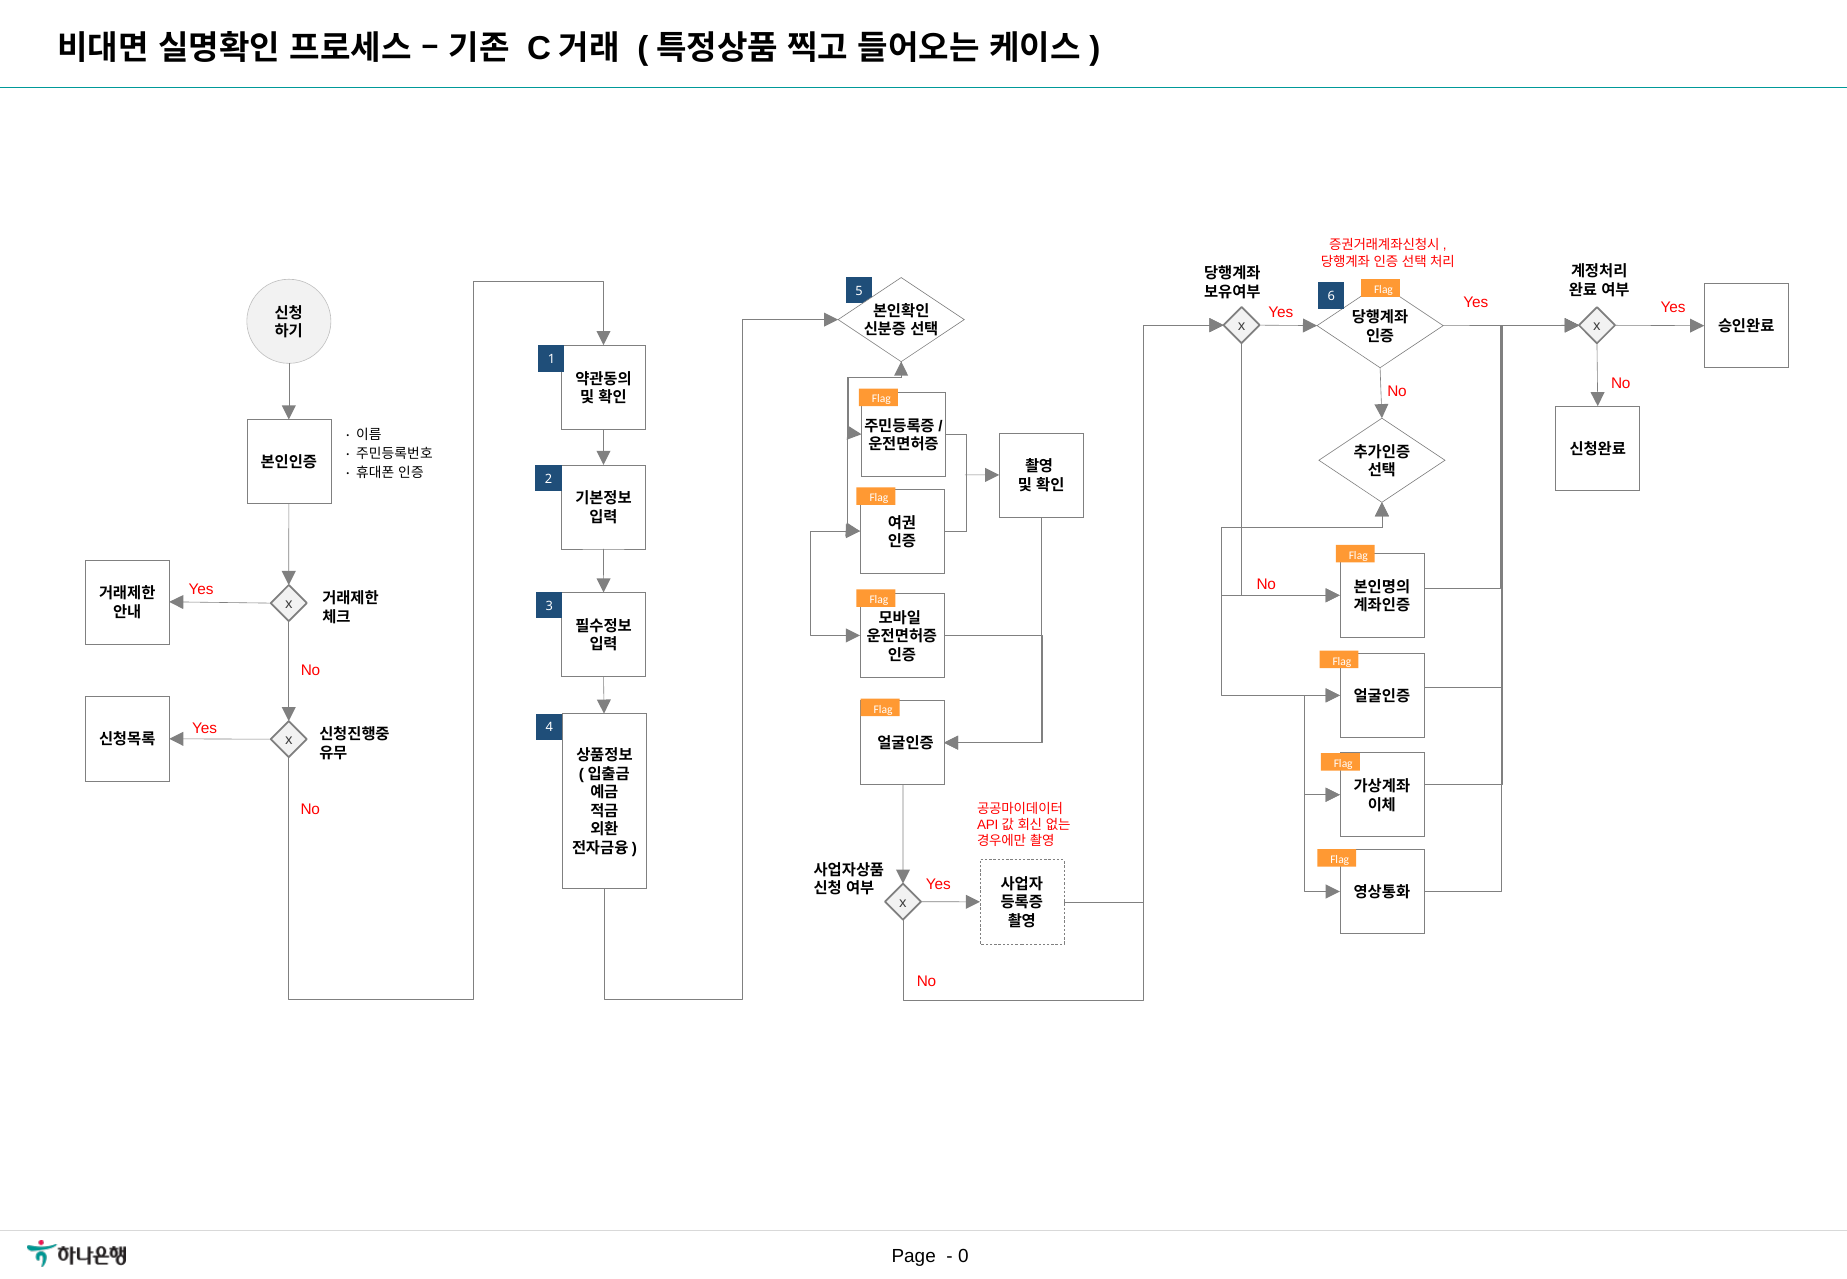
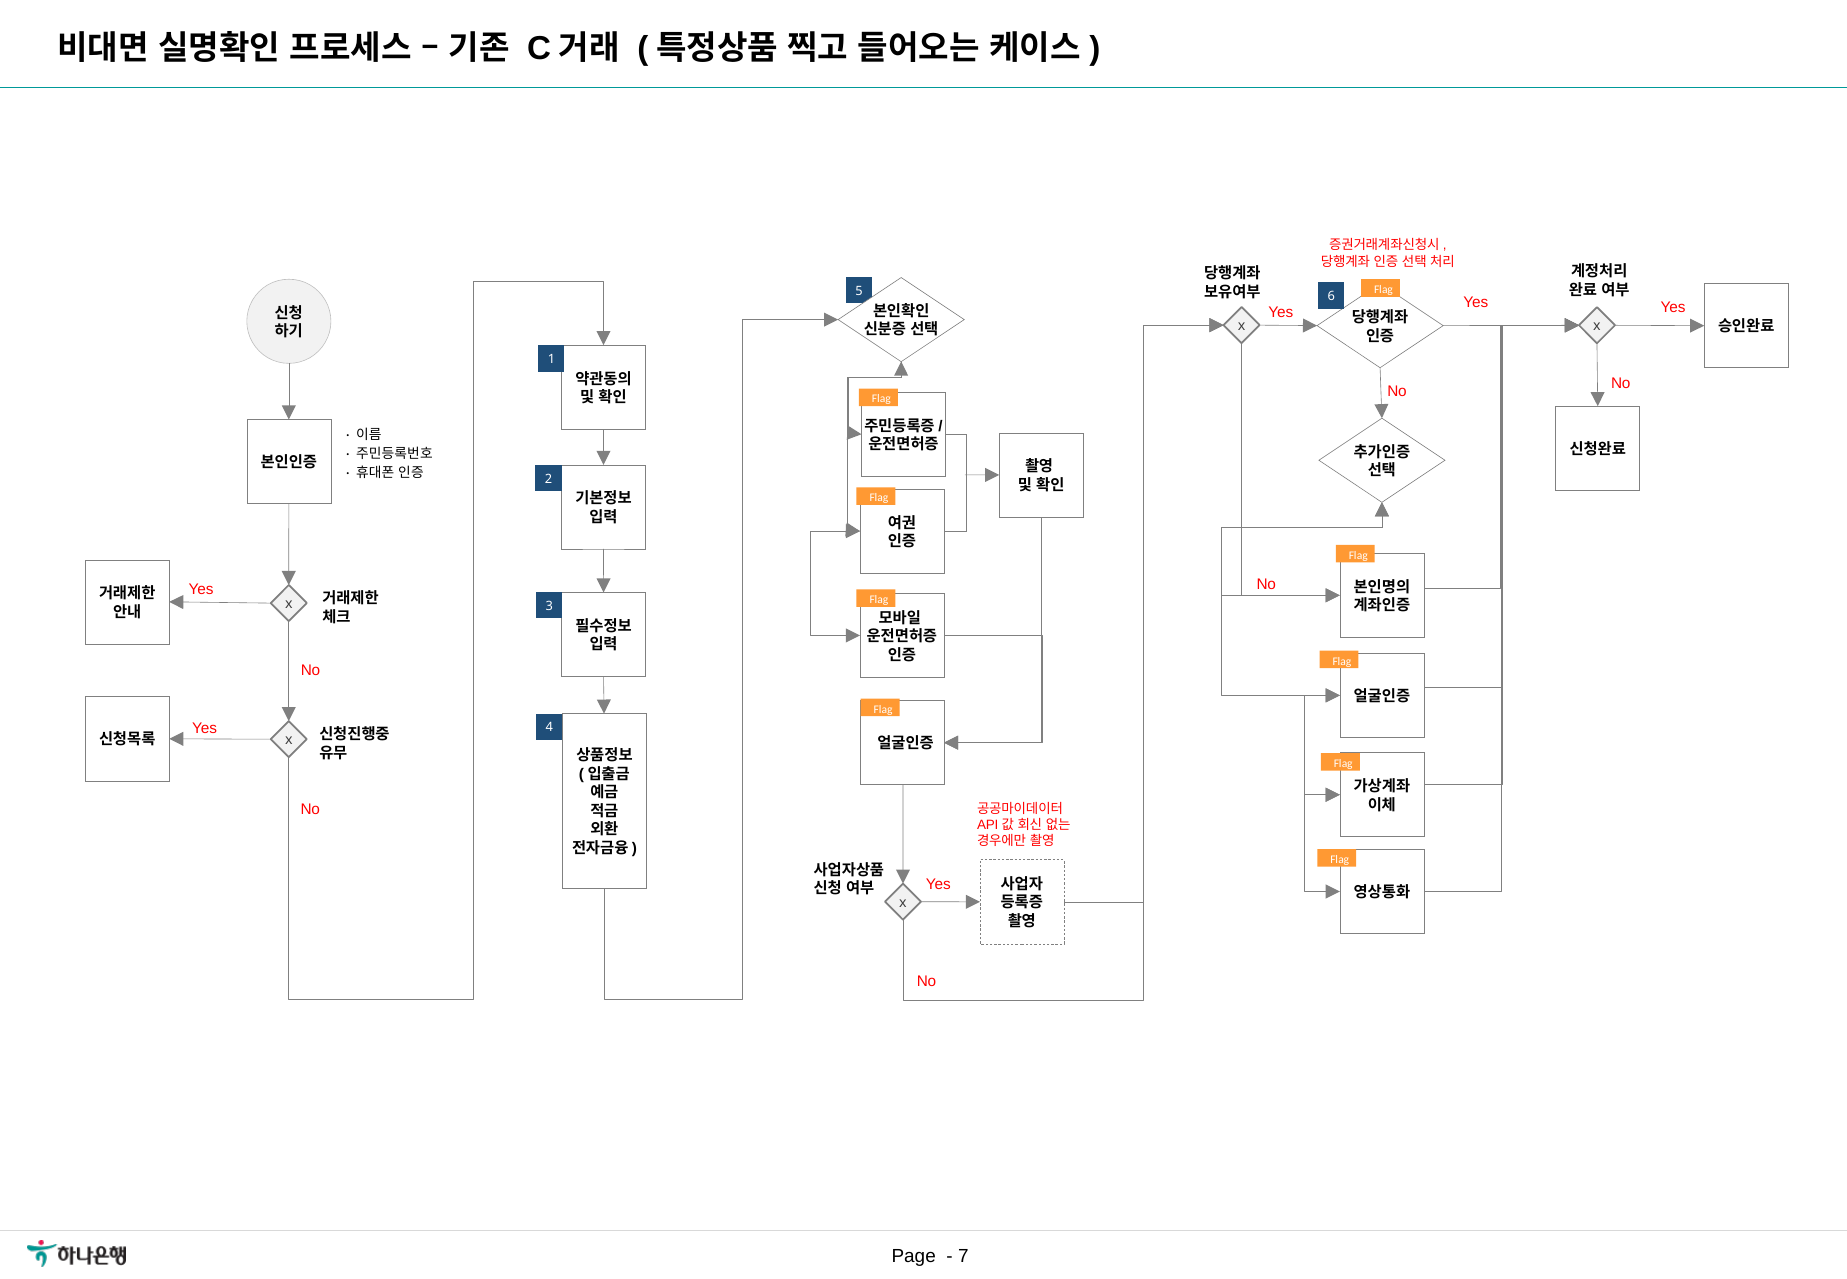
0: 0 -> 7 (963, 1256)
